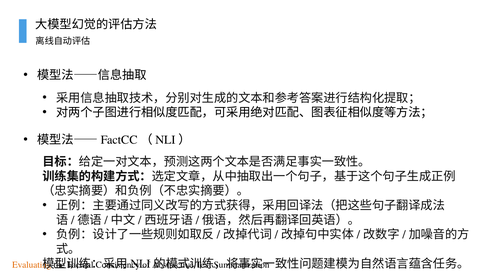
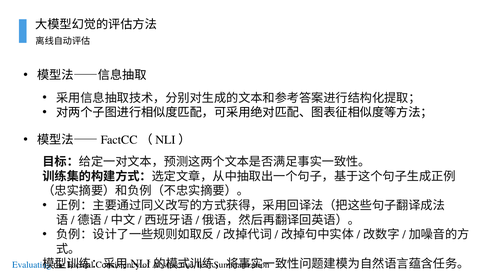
Evaluating colour: orange -> blue (32, 265)
